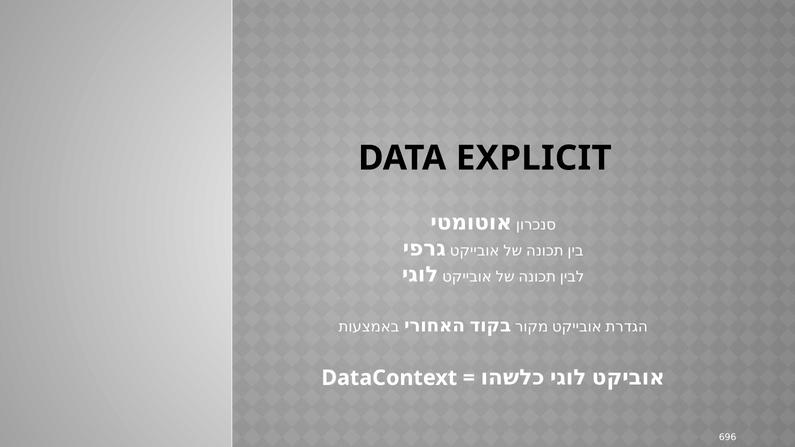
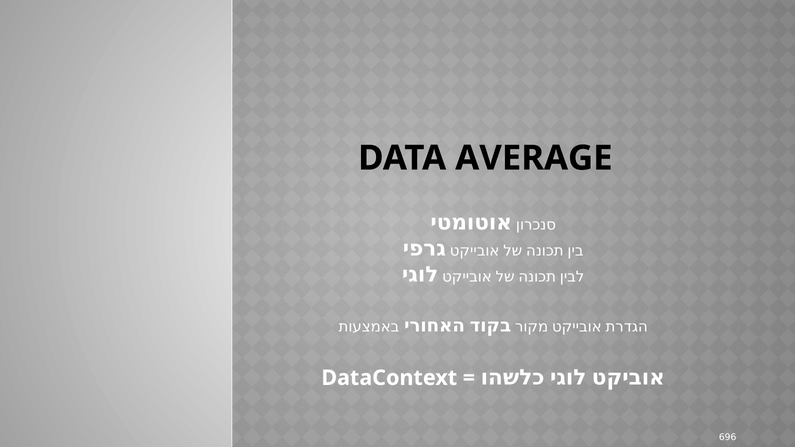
EXPLICIT: EXPLICIT -> AVERAGE (534, 158)
